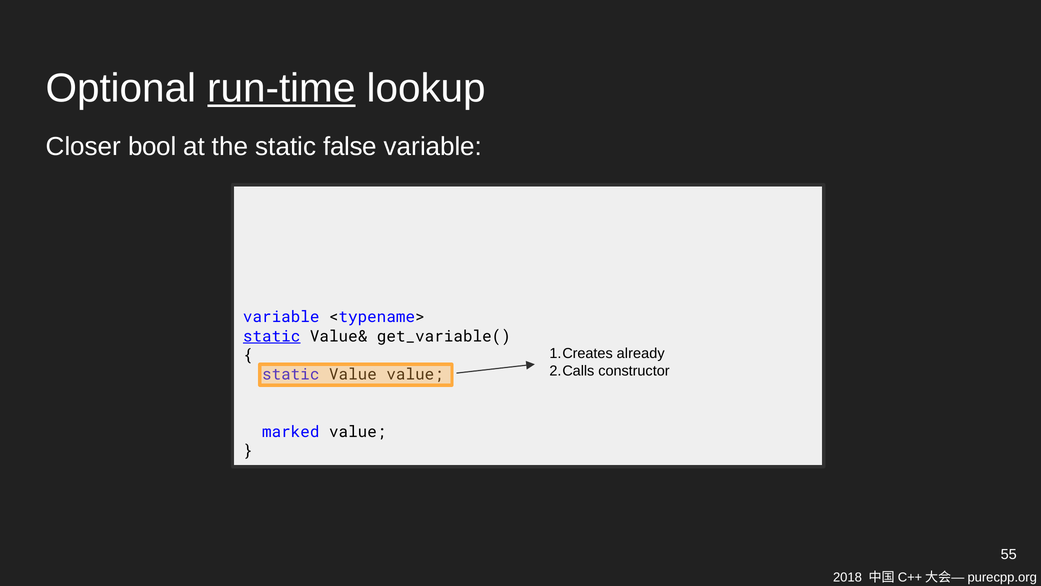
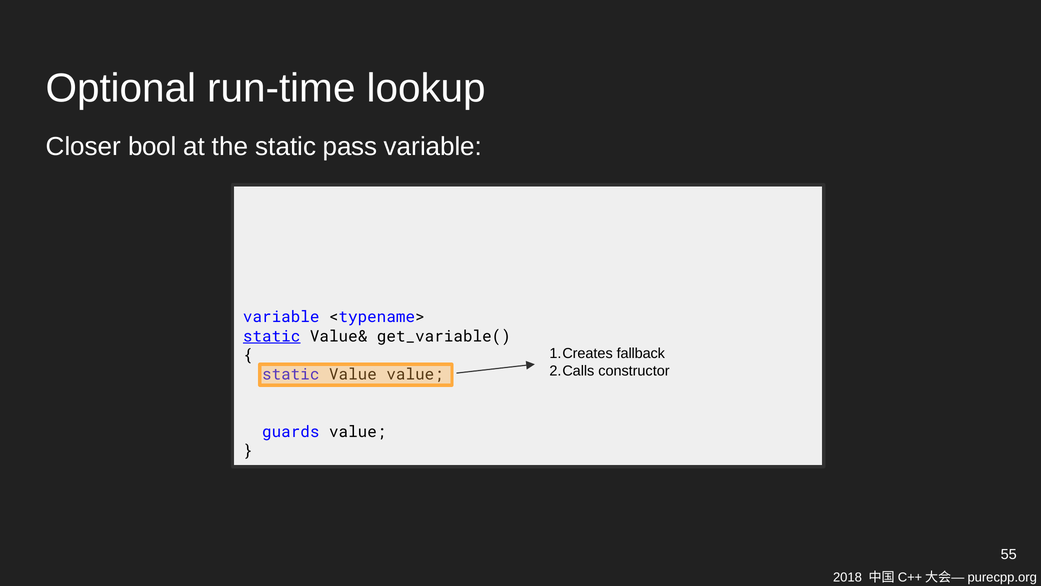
run-time underline: present -> none (282, 88)
false: false -> pass (350, 146)
already: already -> fallback (641, 353)
marked: marked -> guards (291, 432)
